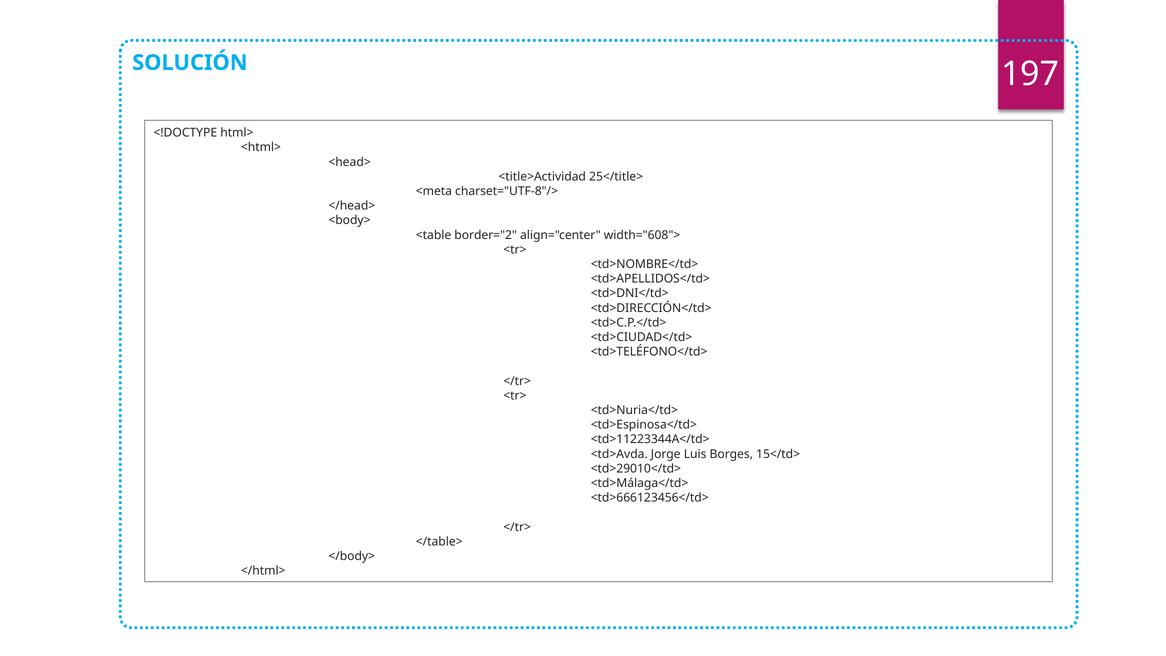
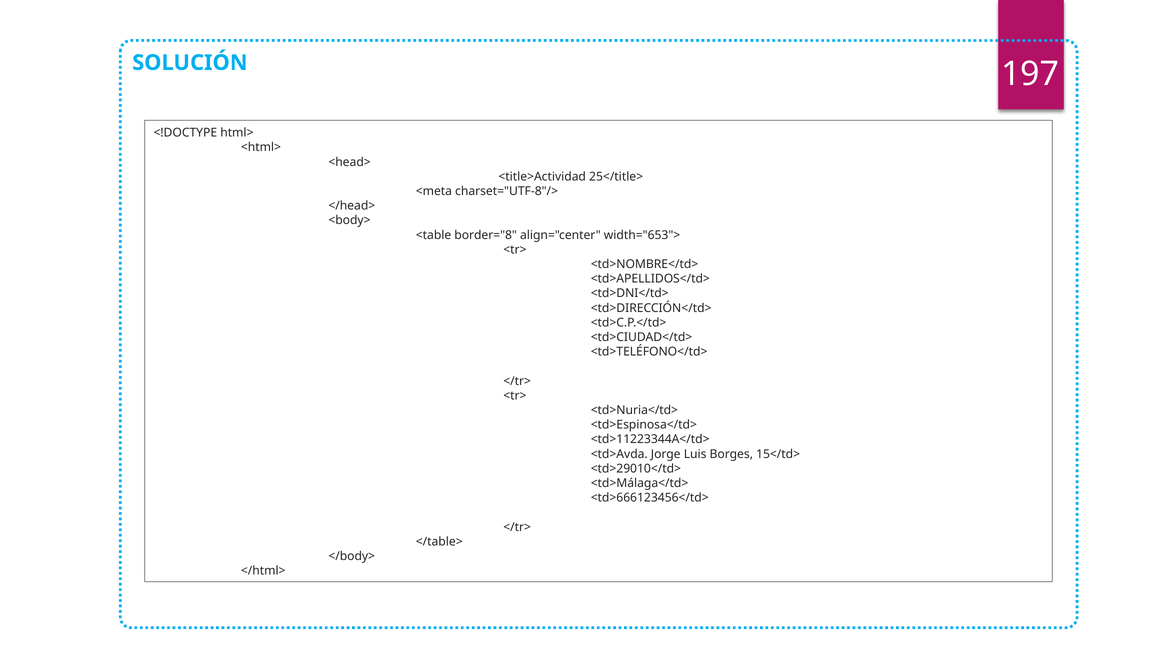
border="2: border="2 -> border="8 (486, 235)
width="608">: width="608"> -> width="653"> (642, 235)
